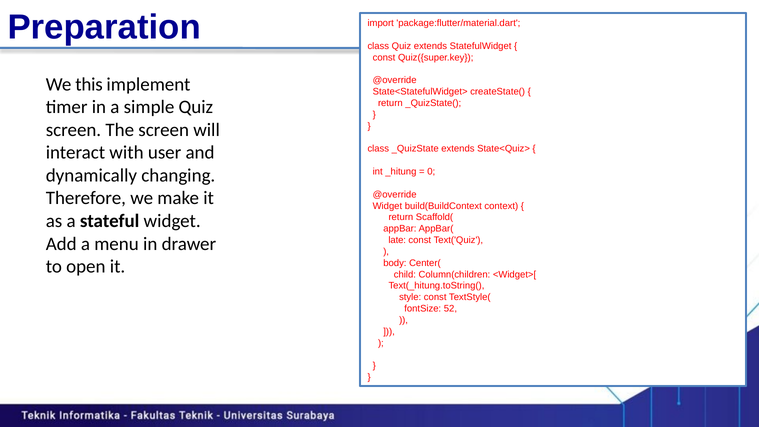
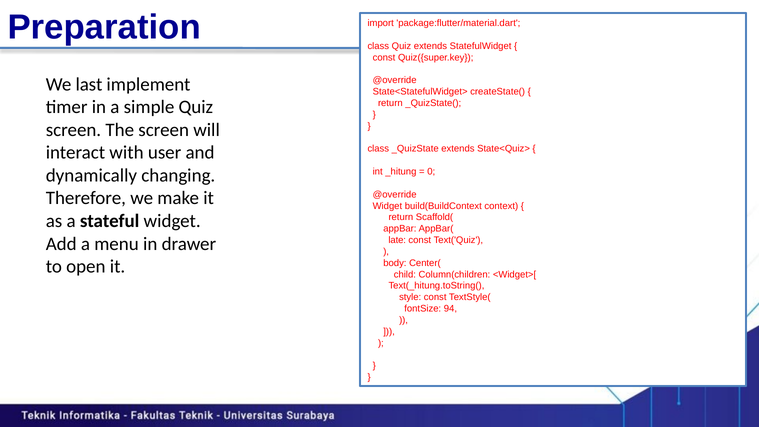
this: this -> last (89, 84)
52: 52 -> 94 (450, 309)
